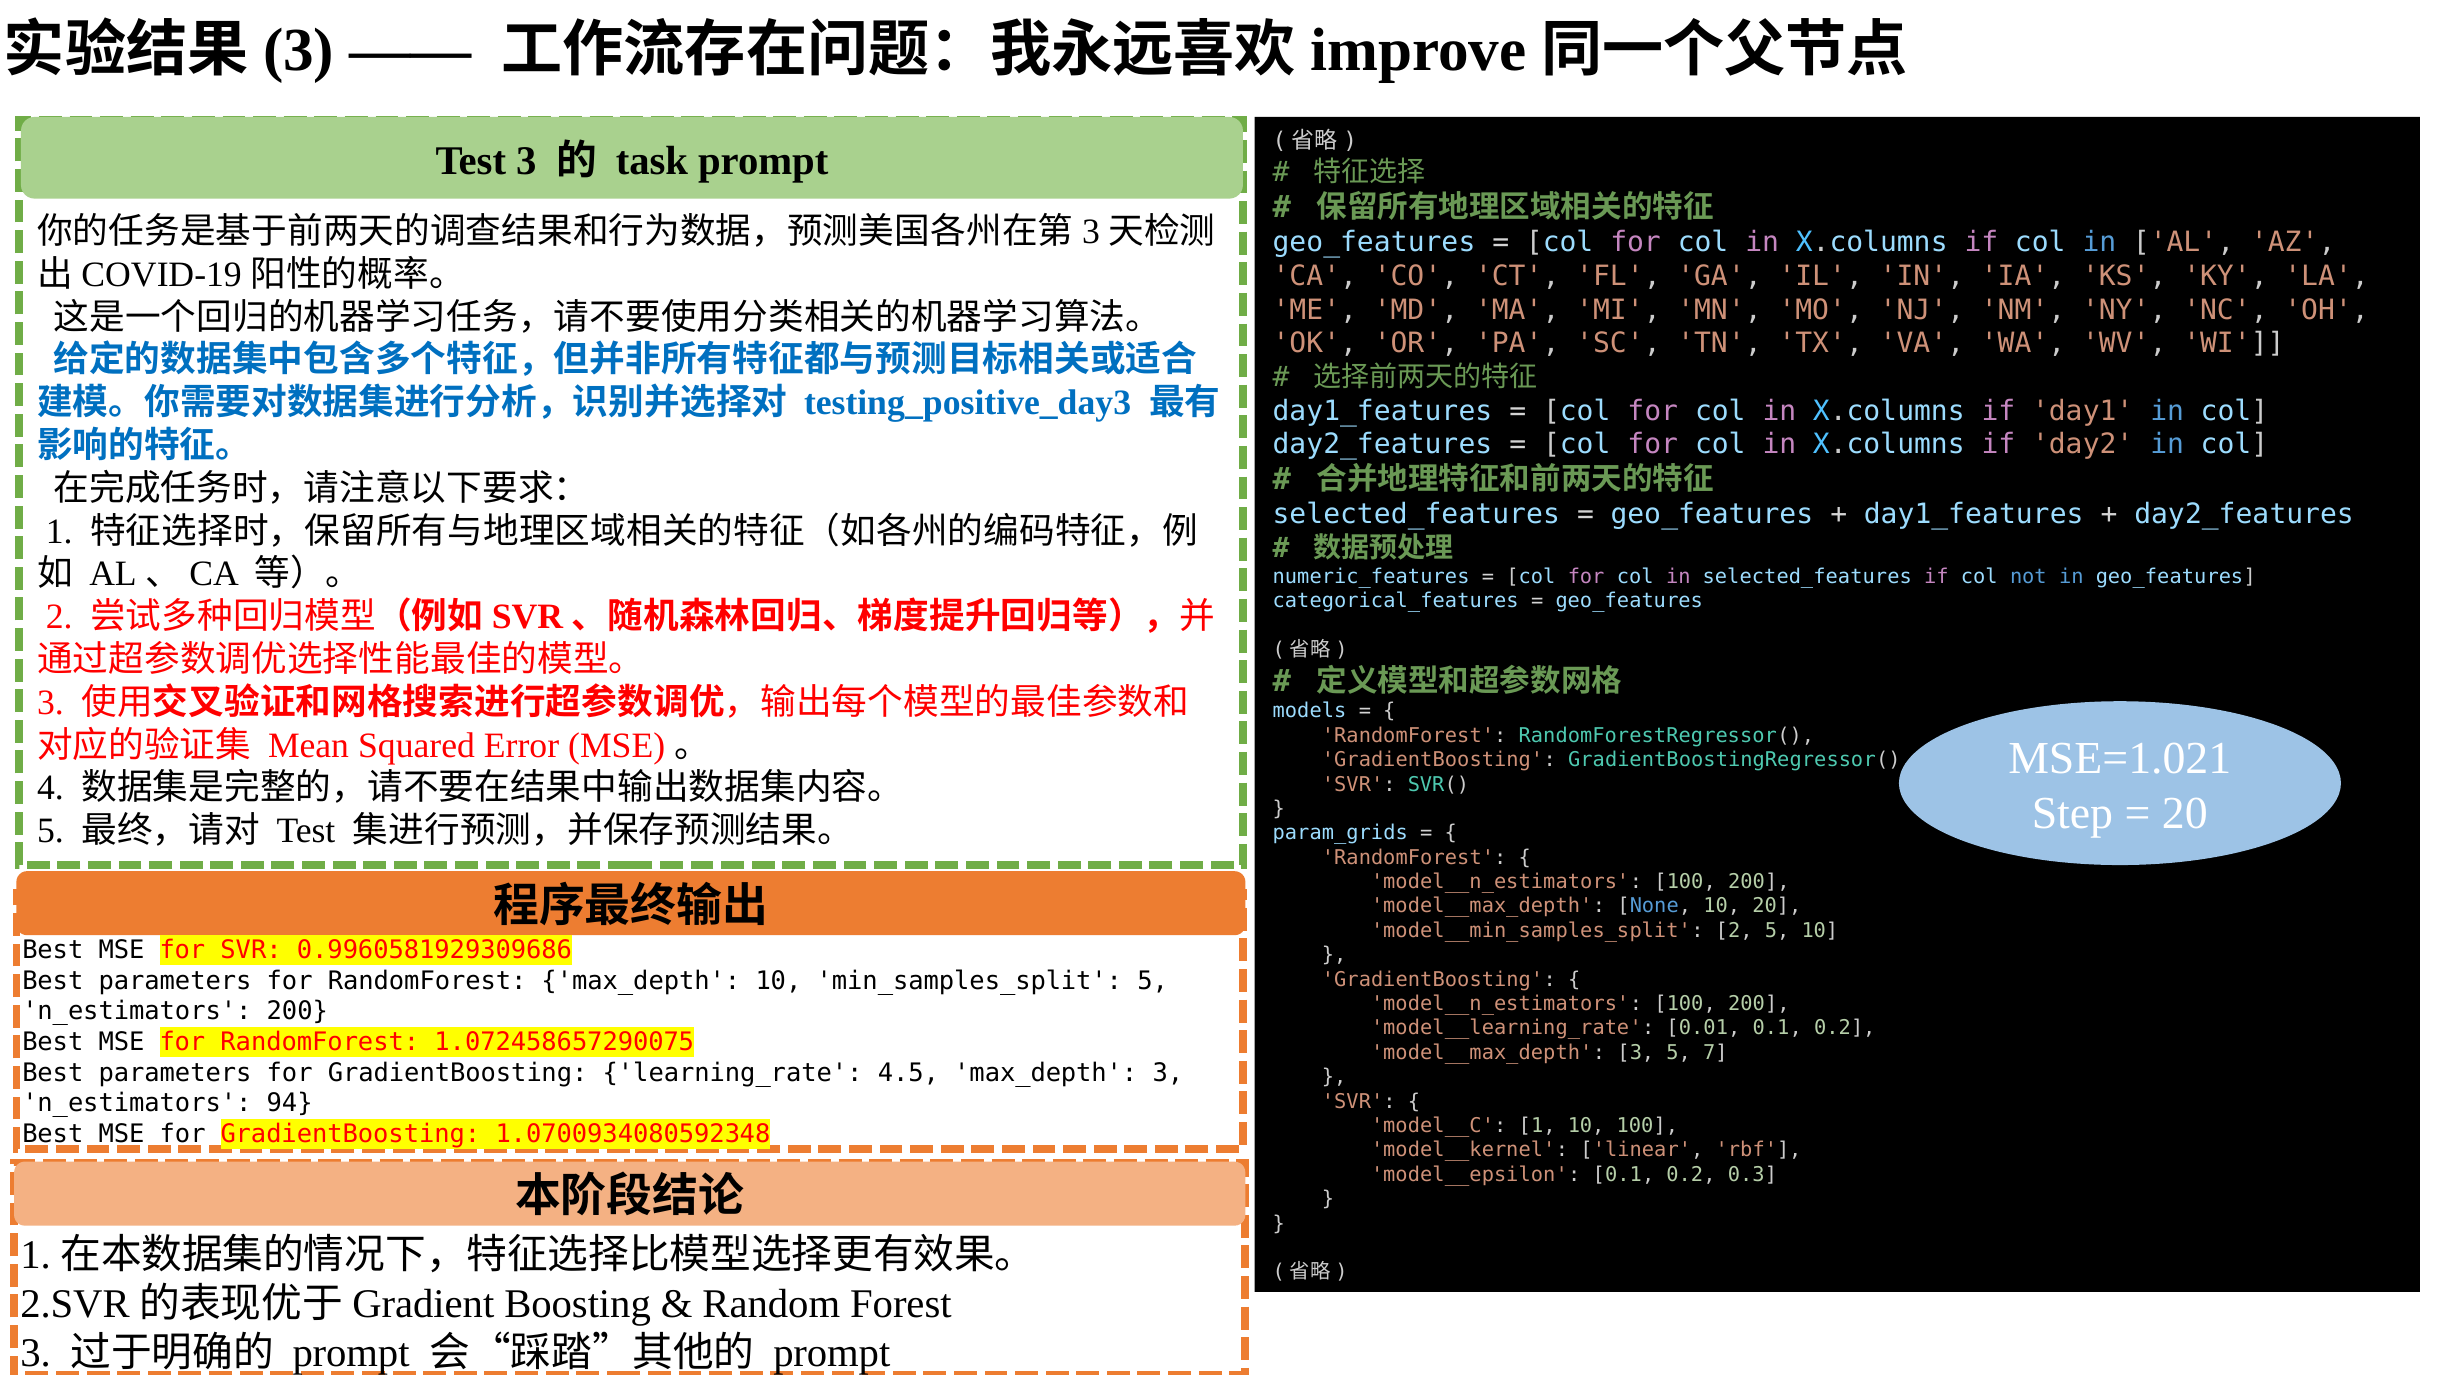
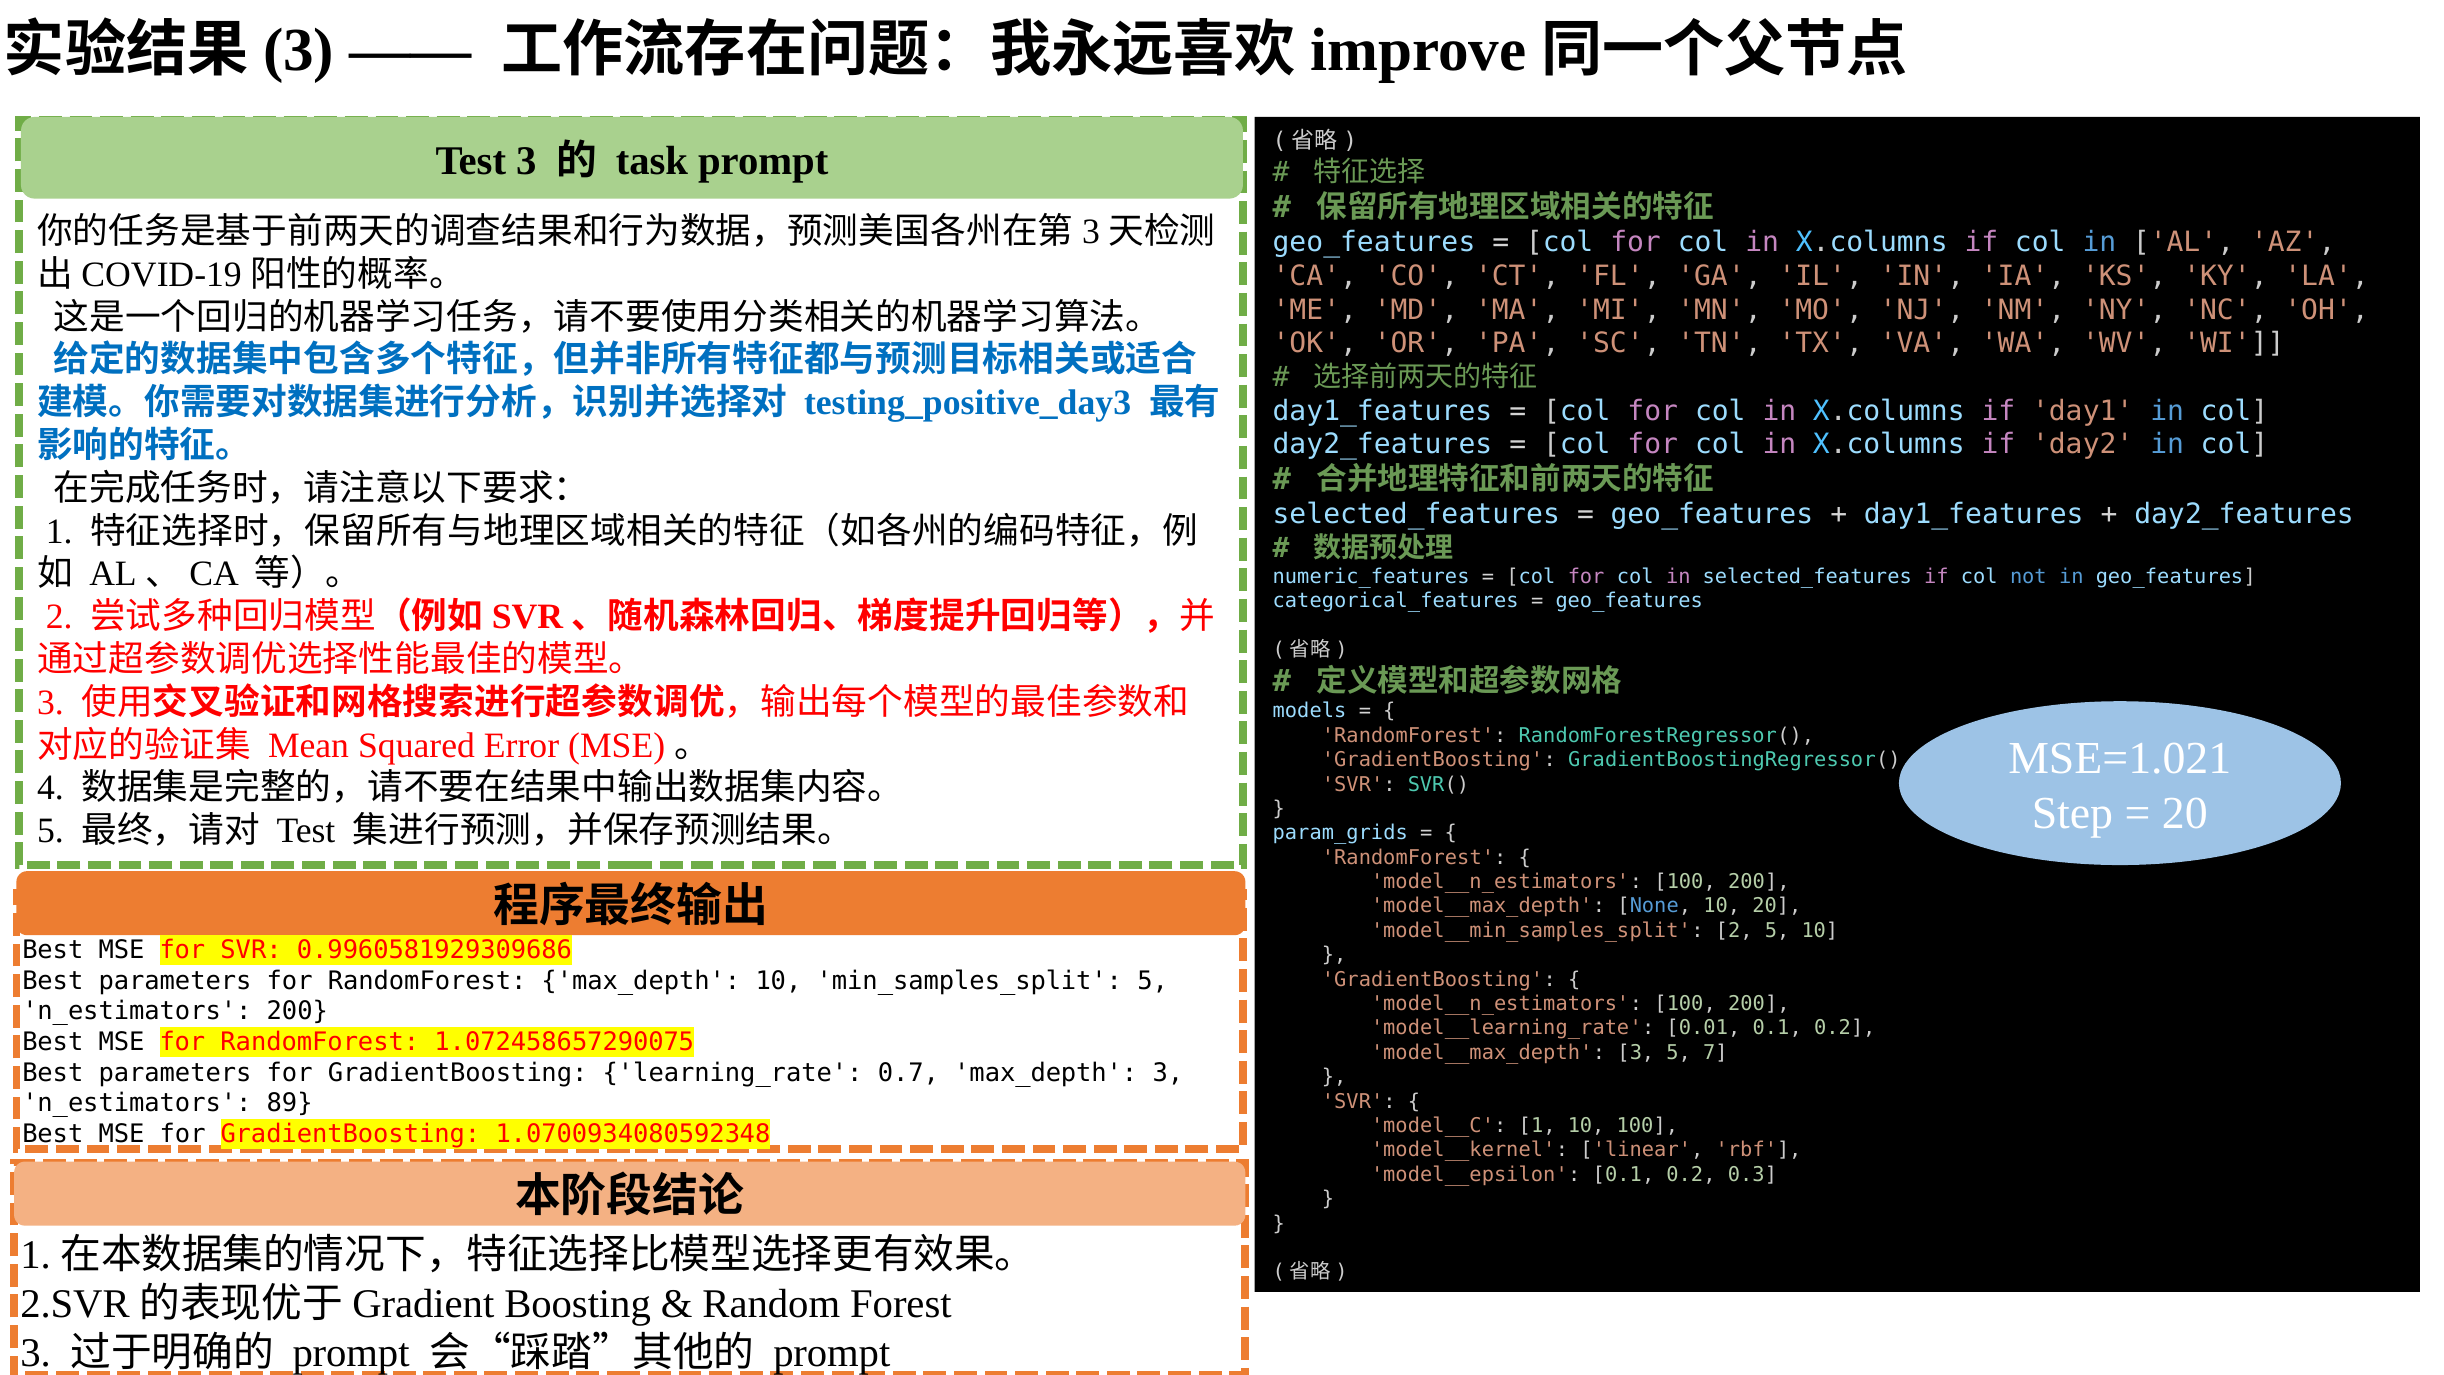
4.5: 4.5 -> 0.7 (908, 1072)
94: 94 -> 89 (290, 1103)
